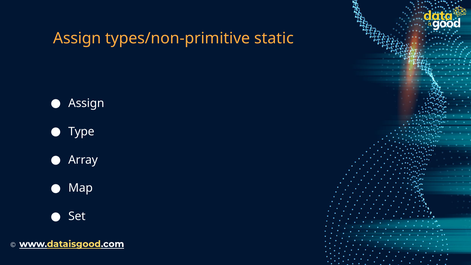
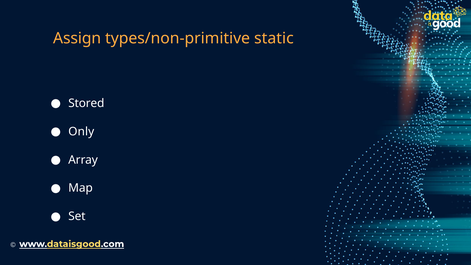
Assign: Assign -> Stored (86, 103)
Type: Type -> Only (81, 132)
